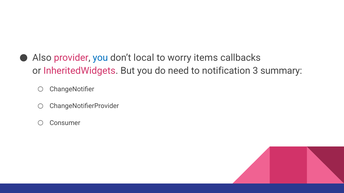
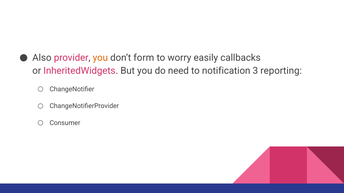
you colour: blue -> orange (100, 58)
local: local -> form (144, 58)
items: items -> easily (206, 58)
summary: summary -> reporting (281, 71)
